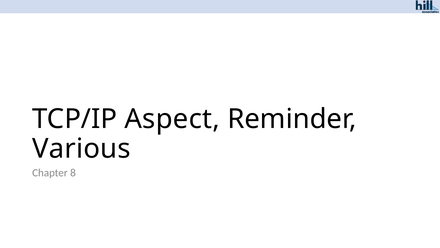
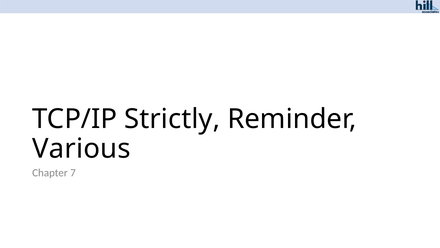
Aspect: Aspect -> Strictly (172, 119)
8: 8 -> 7 (73, 173)
